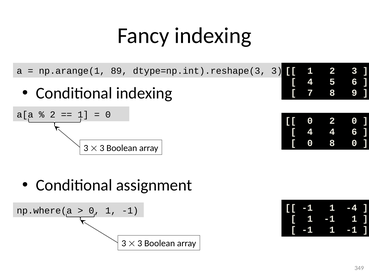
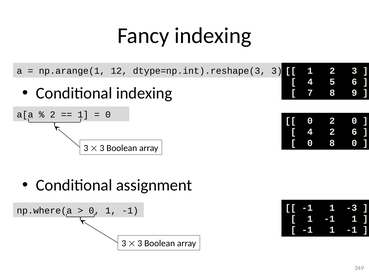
89: 89 -> 12 (119, 71)
4 4: 4 -> 2 (332, 132)
-4: -4 -> -3 (352, 208)
